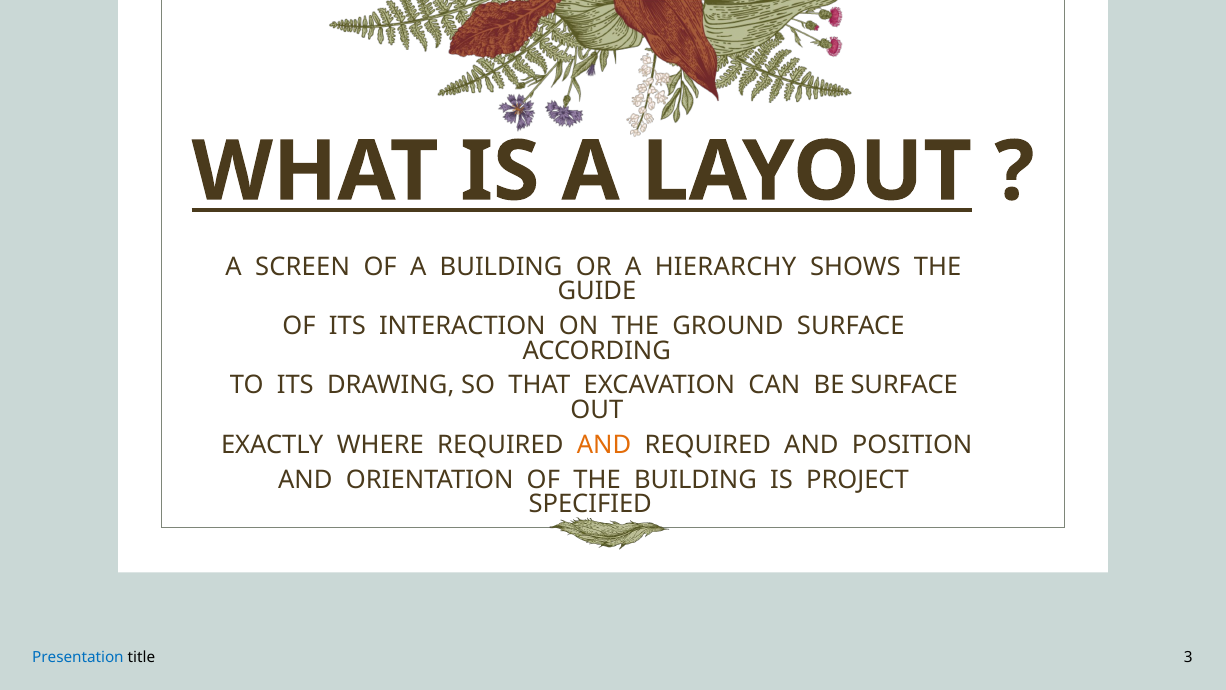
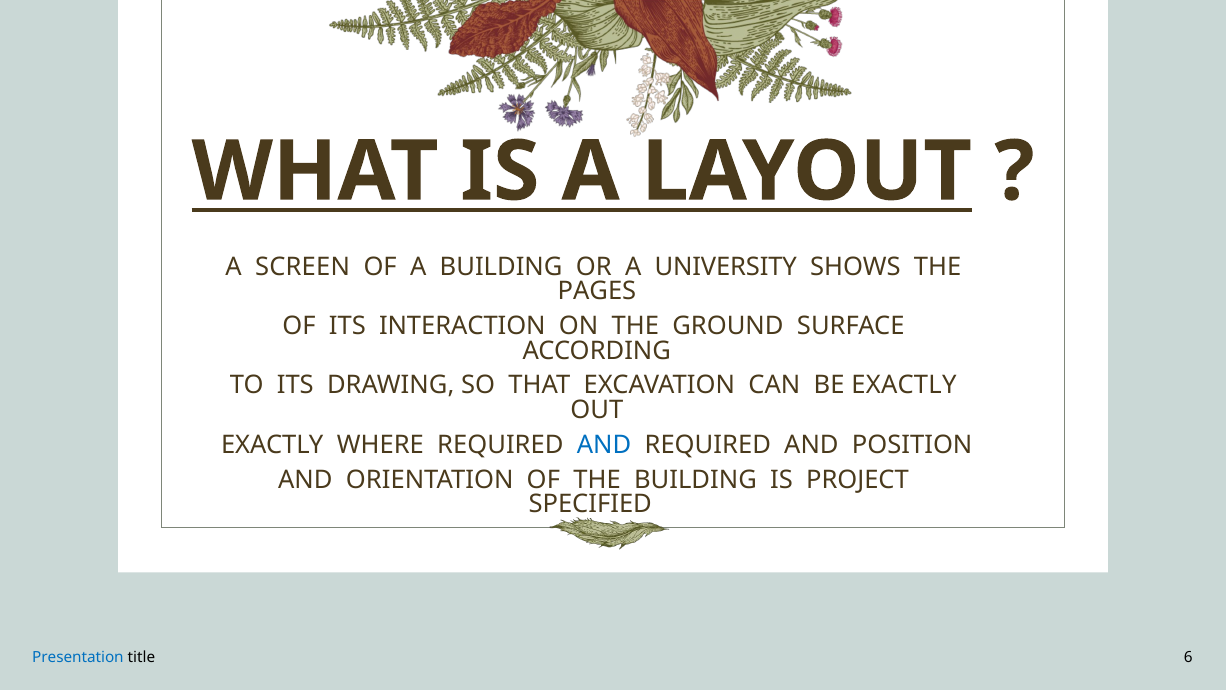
HIERARCHY: HIERARCHY -> UNIVERSITY (726, 267)
GUIDE: GUIDE -> PAGES (597, 291)
BE SURFACE: SURFACE -> EXACTLY (904, 385)
AND colour: orange -> blue (604, 445)
3: 3 -> 6 (1188, 657)
